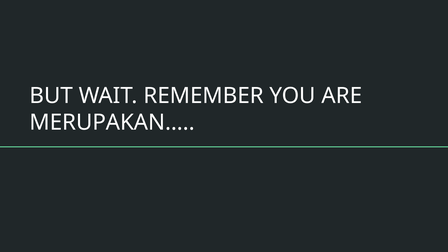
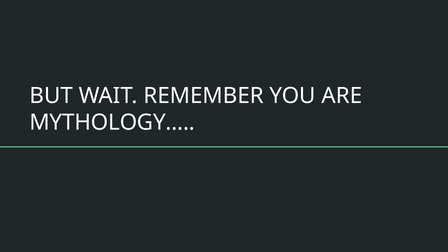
MERUPAKAN…: MERUPAKAN… -> MYTHOLOGY… (112, 123)
